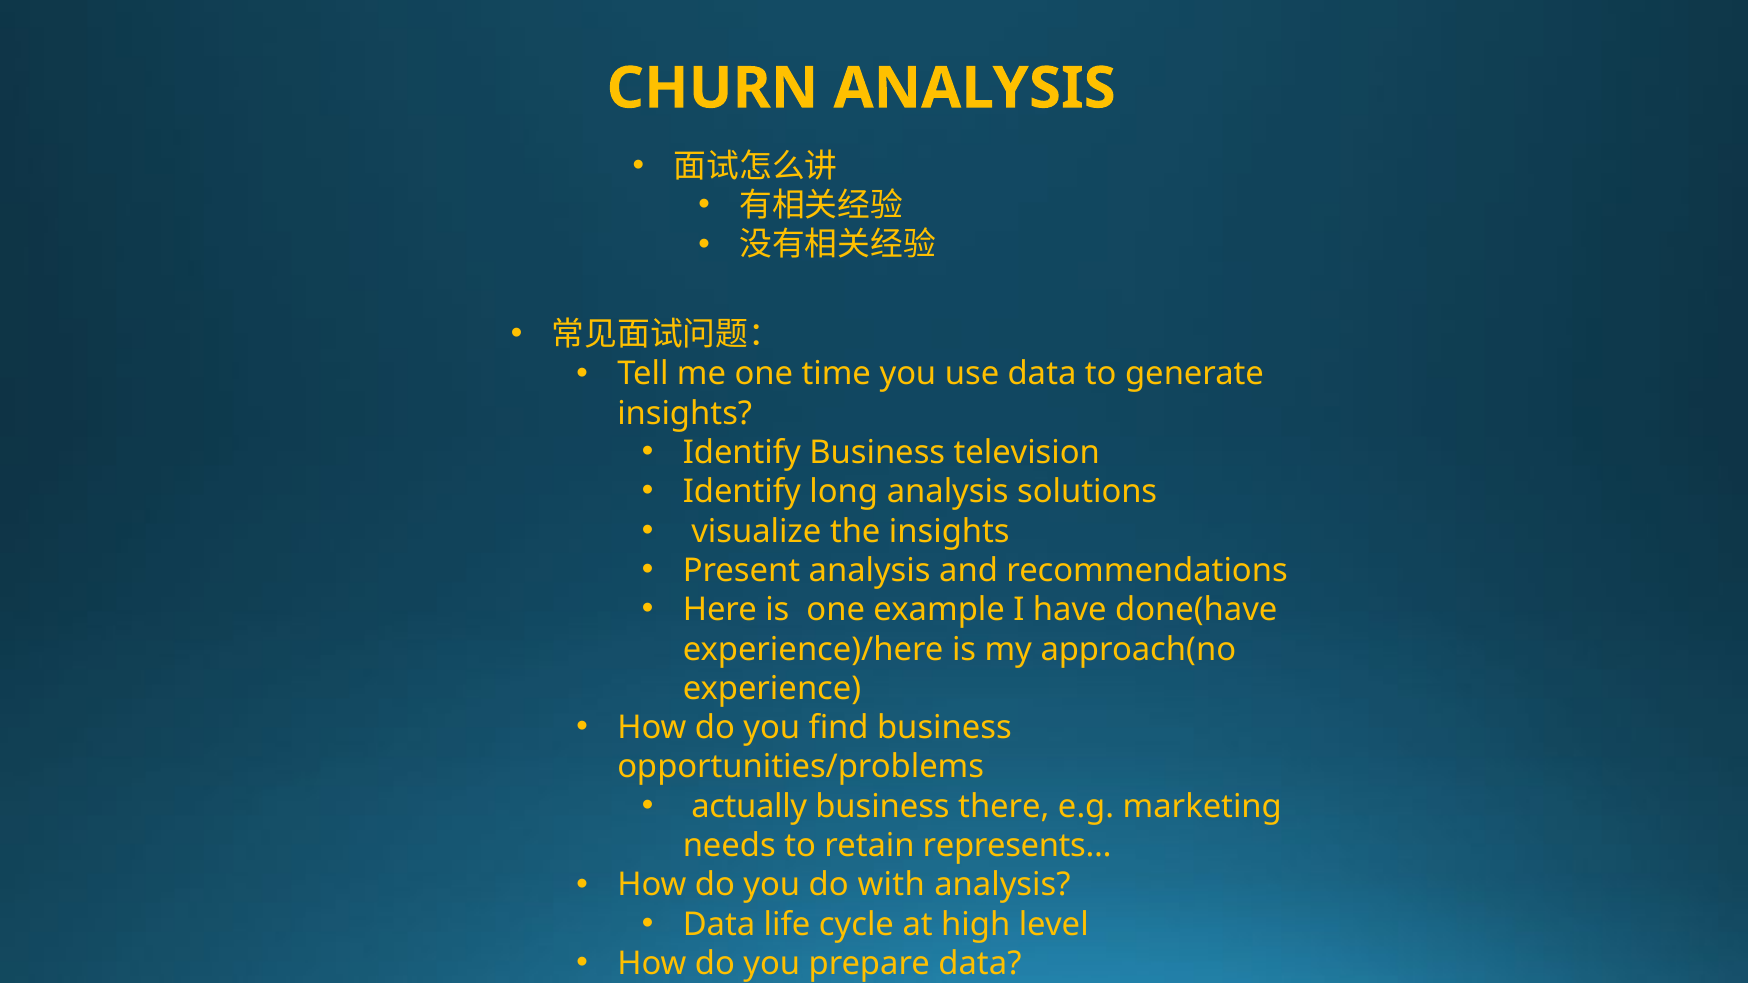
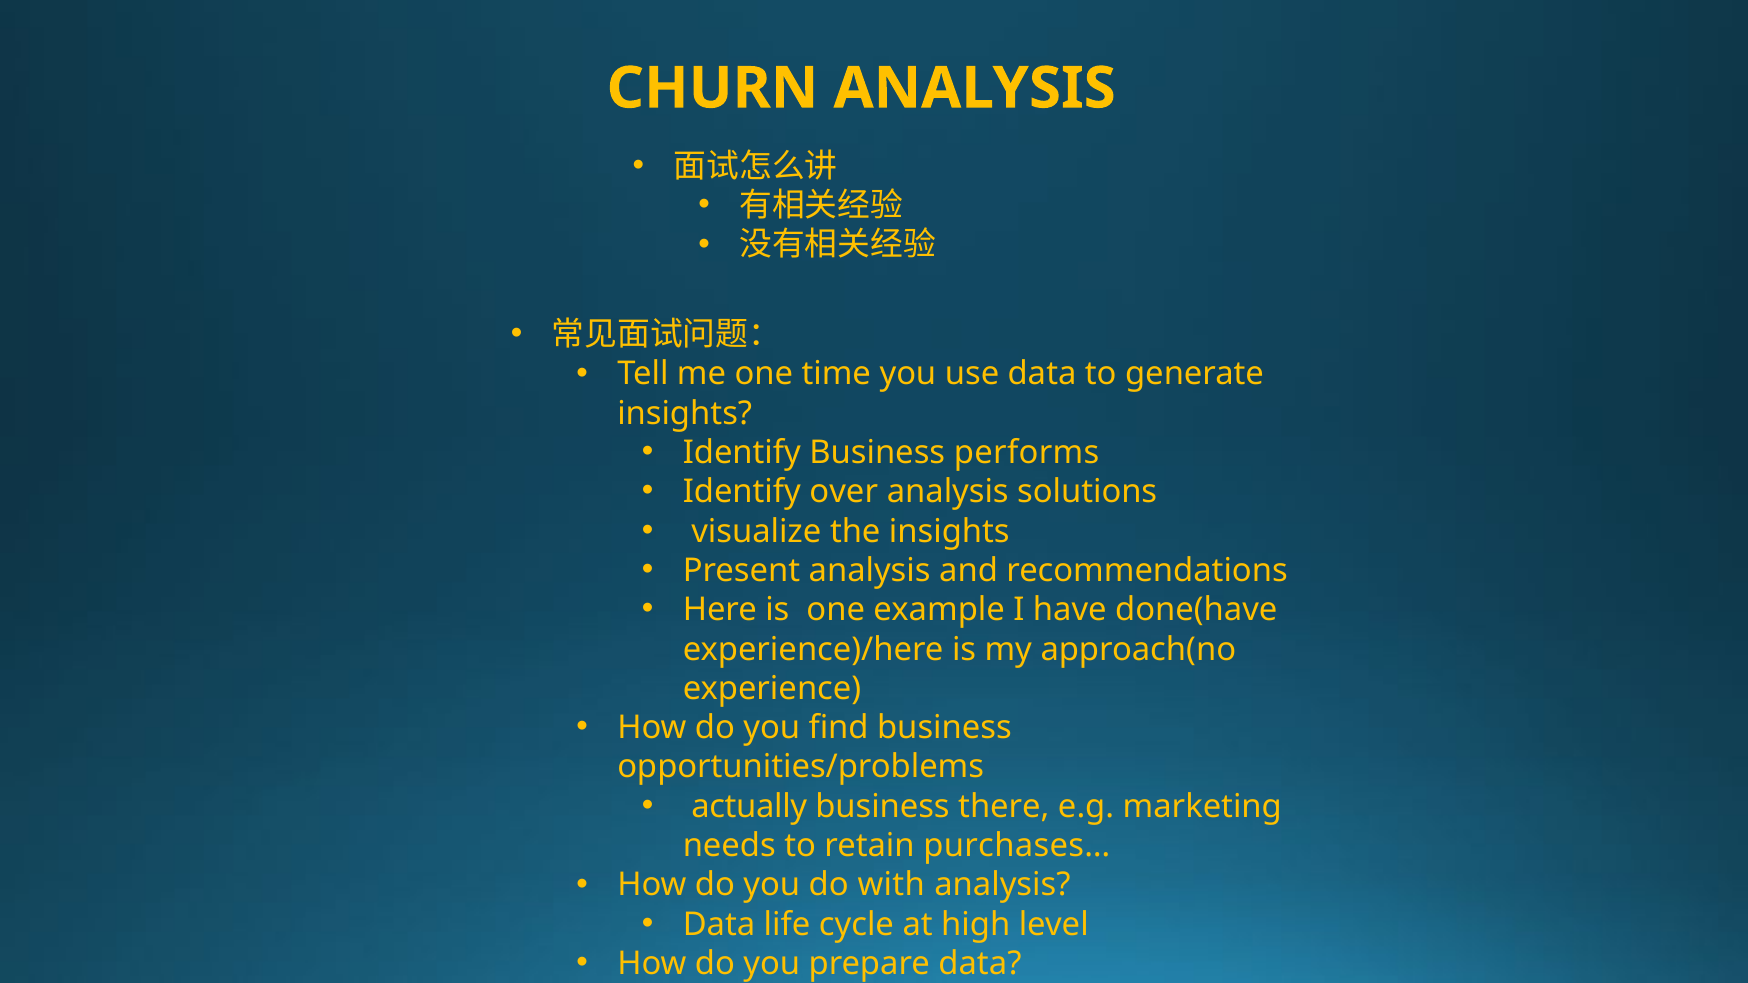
television: television -> performs (1027, 453)
long: long -> over (844, 492)
represents…: represents… -> purchases… (1017, 846)
